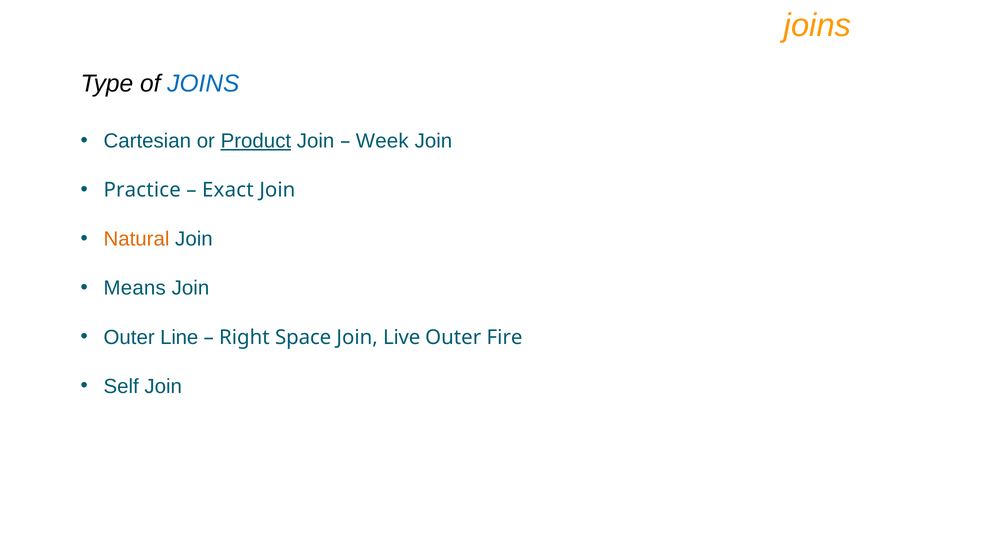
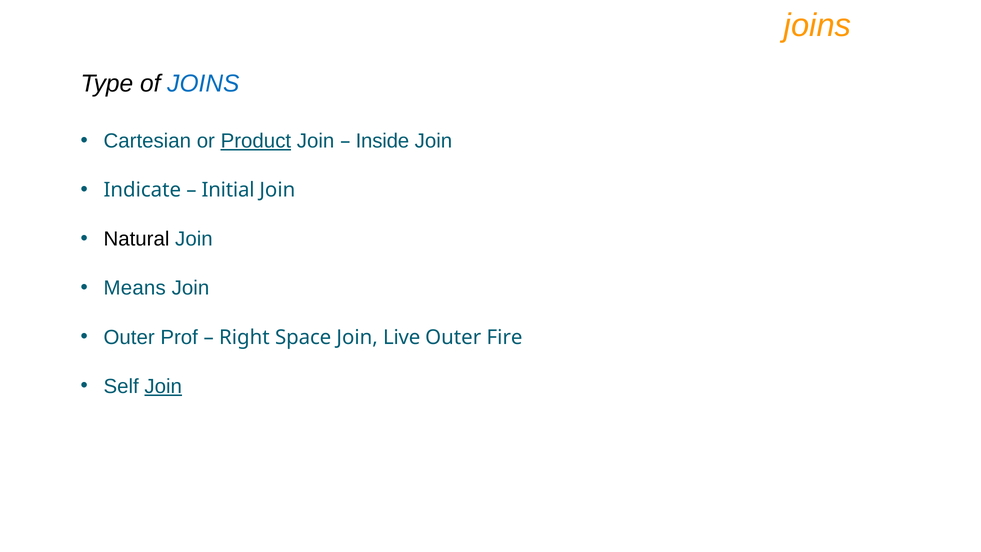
Week: Week -> Inside (382, 141)
Practice: Practice -> Indicate (142, 190)
Exact: Exact -> Initial (228, 190)
Natural colour: orange -> black (137, 239)
Line: Line -> Prof (179, 337)
Join underline: none -> present (163, 386)
